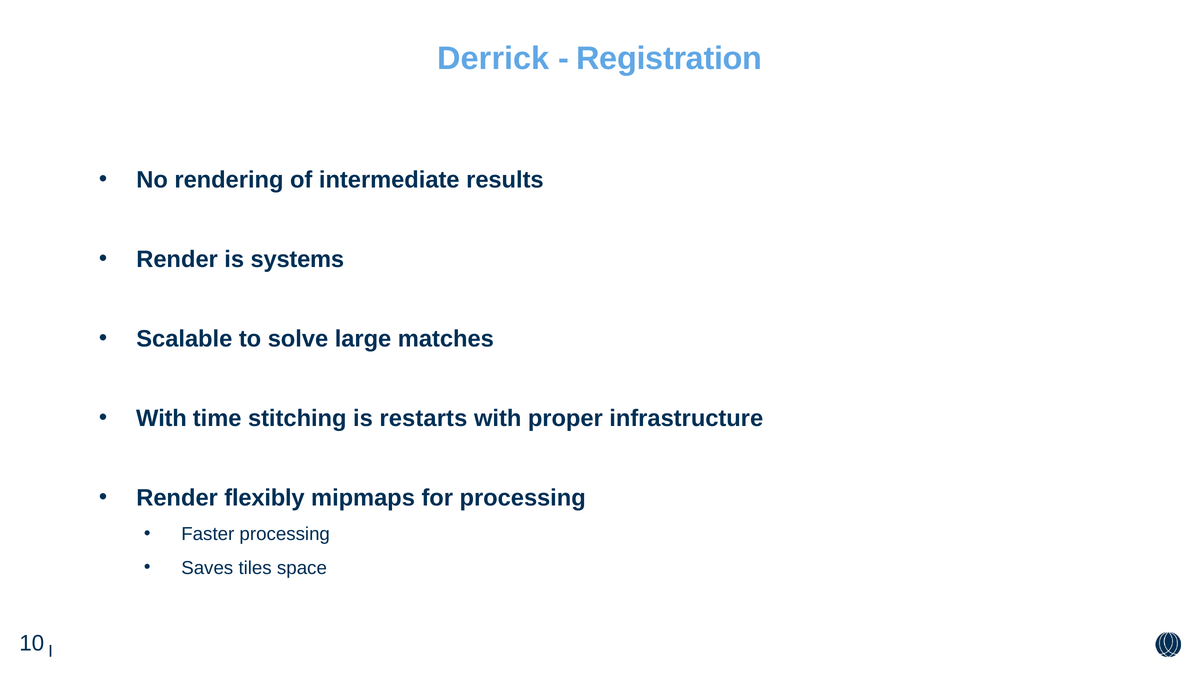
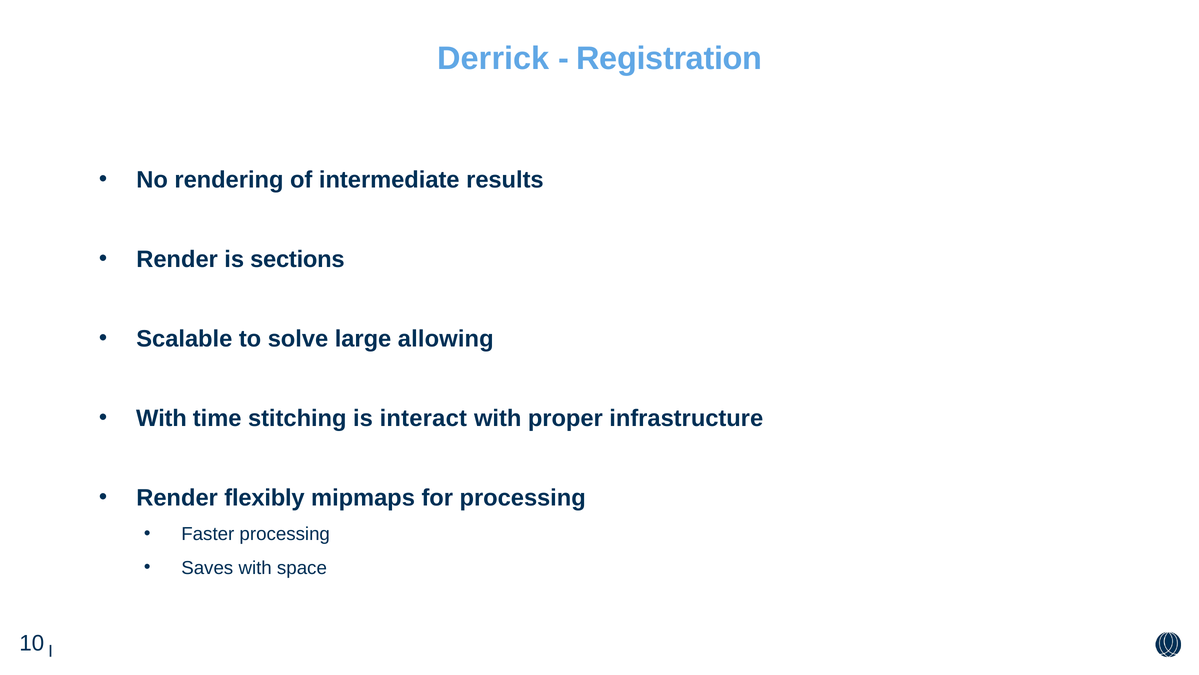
systems: systems -> sections (297, 259)
matches: matches -> allowing (446, 338)
restarts: restarts -> interact (423, 418)
Saves tiles: tiles -> with (255, 567)
